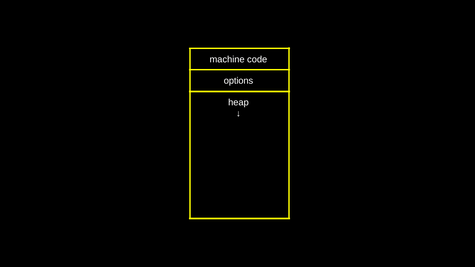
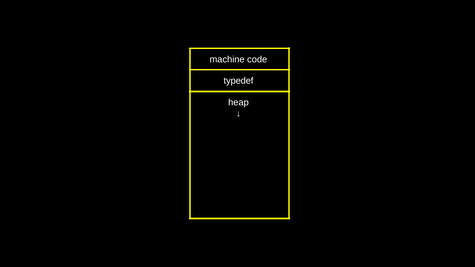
options: options -> typedef (238, 81)
